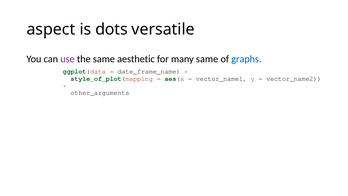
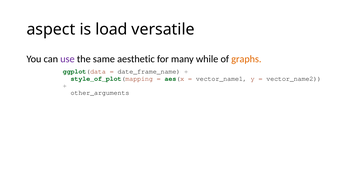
dots: dots -> load (111, 29)
many same: same -> while (207, 59)
graphs colour: blue -> orange (246, 59)
